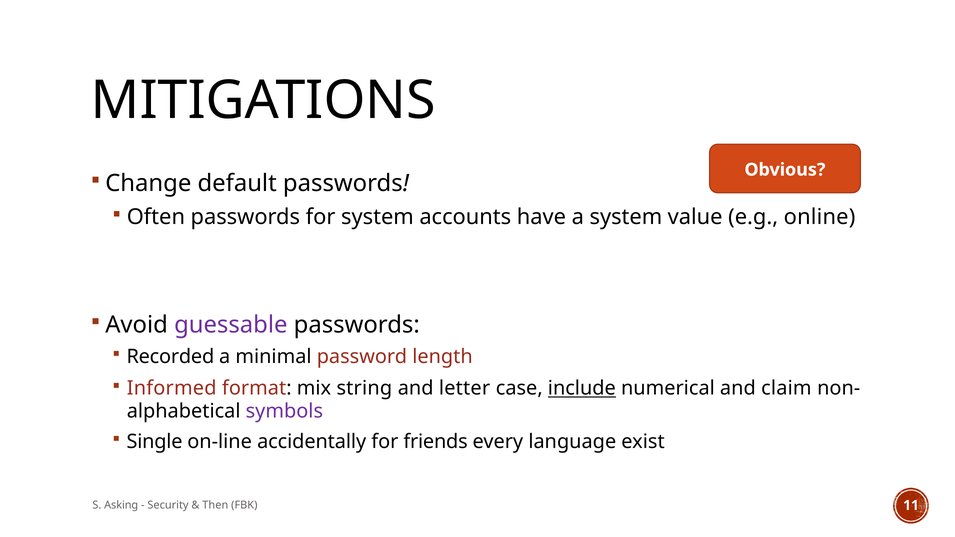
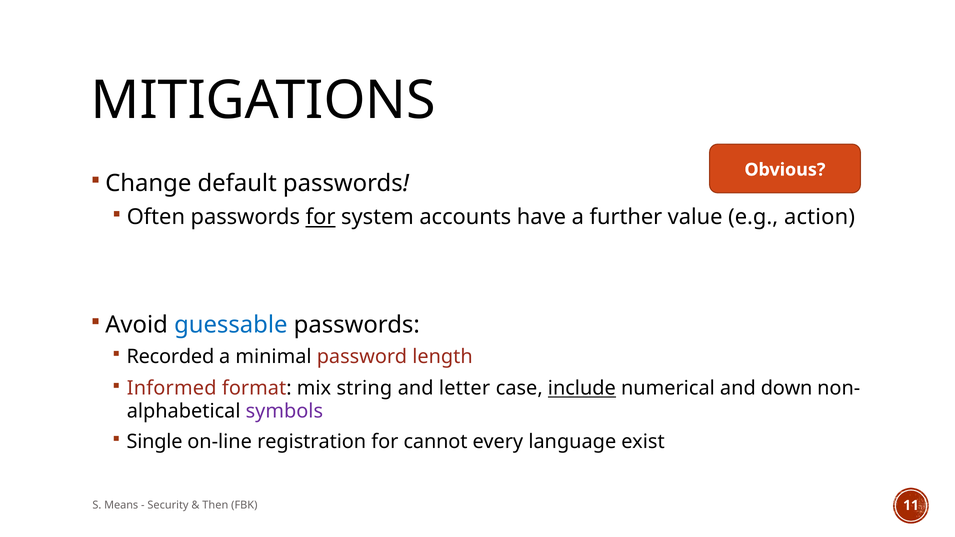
for underline: none -> present (321, 217)
a system: system -> further (626, 217)
online: online -> action (820, 217)
guessable colour: purple -> blue (231, 325)
claim: claim -> down (787, 388)
accidentally: accidentally -> registration (312, 442)
friends: friends -> cannot (436, 442)
Asking: Asking -> Means (121, 505)
